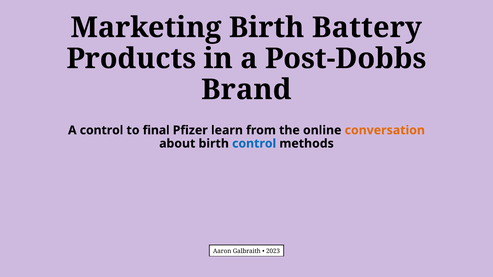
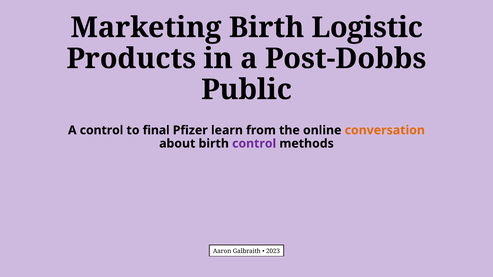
Battery: Battery -> Logistic (367, 28)
Brand: Brand -> Public (247, 90)
control colour: blue -> purple (254, 144)
